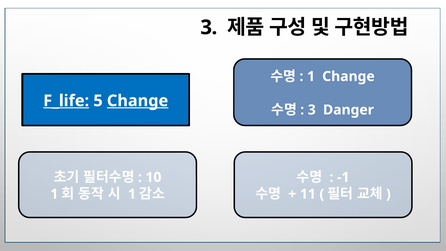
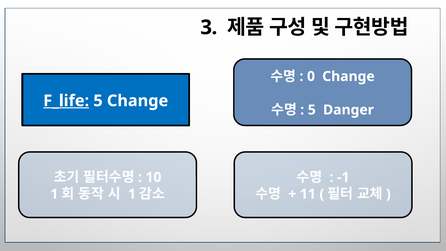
1: 1 -> 0 (311, 76)
Change underline: present -> none (138, 101)
3: 3 -> 5 (312, 110)
